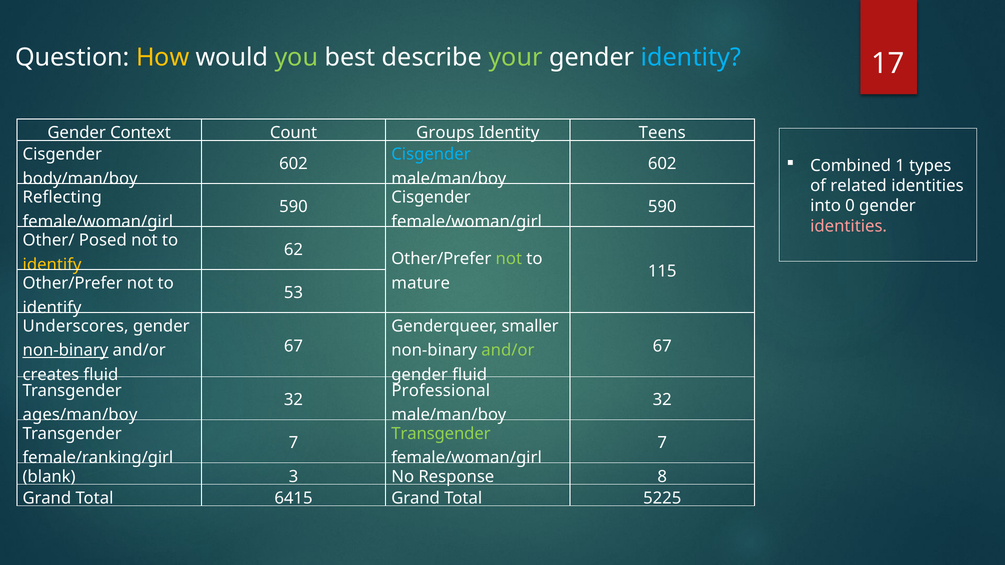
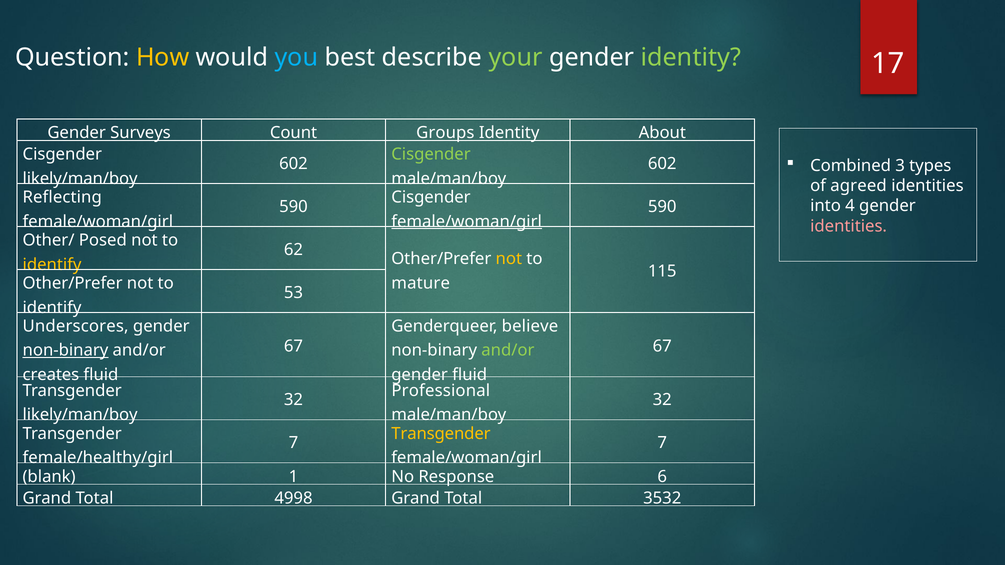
you colour: light green -> light blue (296, 57)
identity colour: light blue -> light green (691, 57)
Context: Context -> Surveys (140, 133)
Teens: Teens -> About (662, 133)
Cisgender colour: light blue -> light green (431, 154)
1: 1 -> 3 (900, 166)
body/man/boy: body/man/boy -> likely/man/boy (80, 179)
related: related -> agreed (859, 186)
0: 0 -> 4 (850, 206)
female/woman/girl underline: none -> present (467, 222)
not colour: light green -> yellow (509, 259)
smaller: smaller -> believe (530, 326)
ages/man/boy: ages/man/boy -> likely/man/boy (80, 415)
Transgender colour: light green -> yellow (441, 434)
female/ranking/girl: female/ranking/girl -> female/healthy/girl (98, 458)
3: 3 -> 1 (294, 477)
8: 8 -> 6 (662, 477)
6415: 6415 -> 4998 (294, 498)
5225: 5225 -> 3532 (662, 498)
